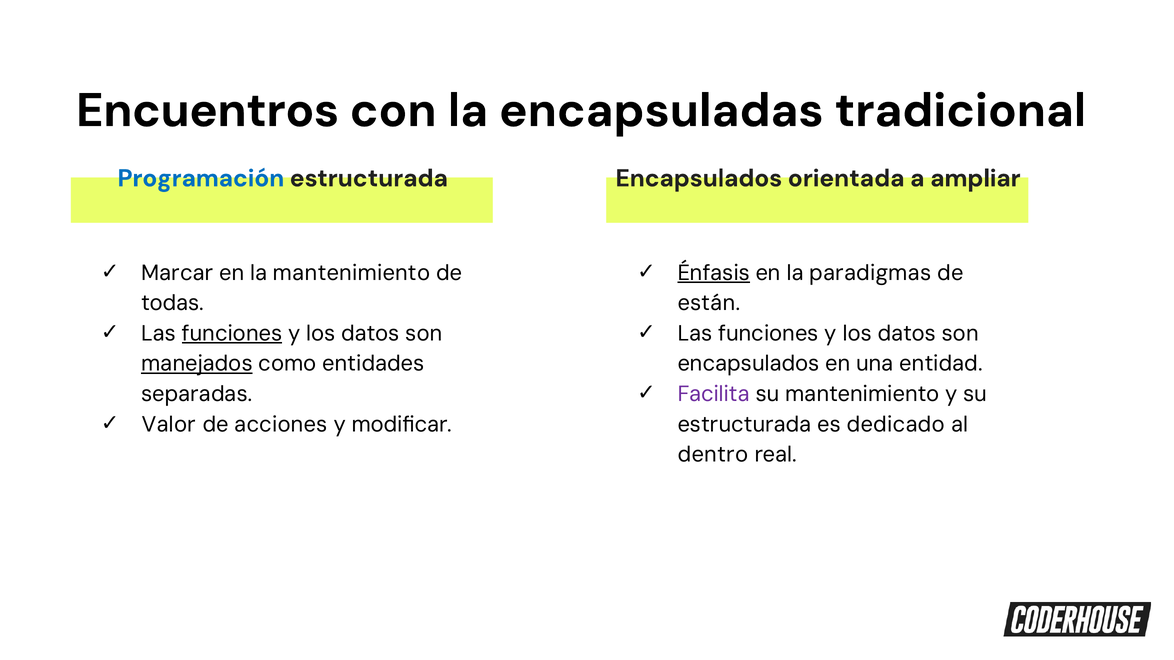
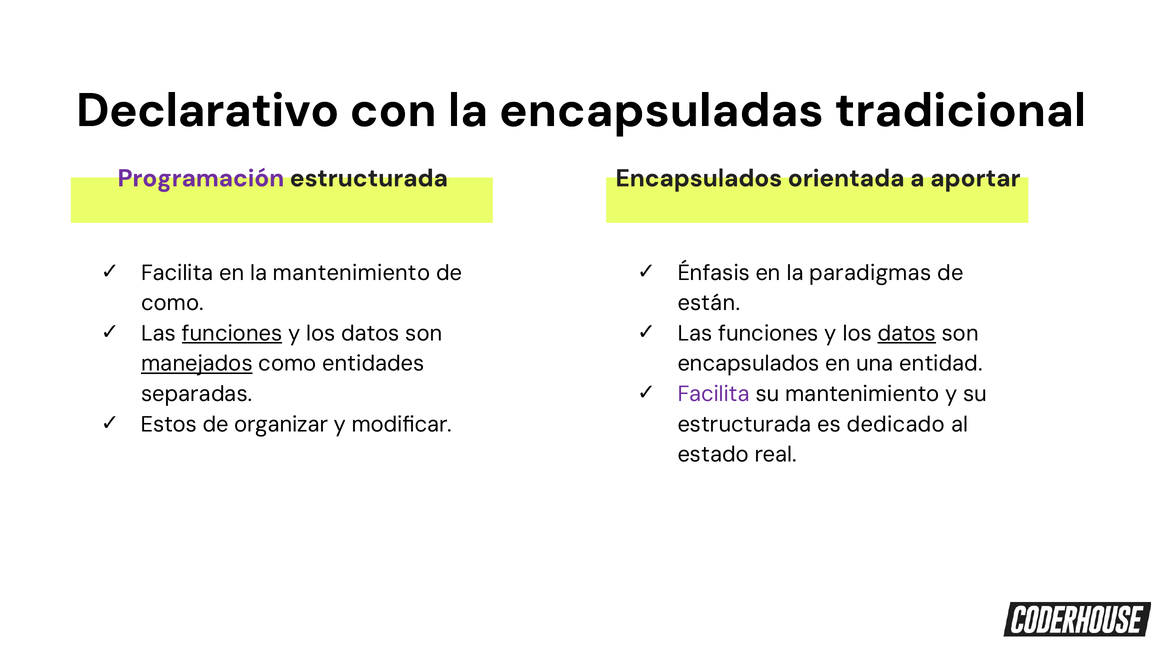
Encuentros: Encuentros -> Declarativo (208, 111)
Programación colour: blue -> purple (201, 178)
ampliar: ampliar -> aportar (975, 178)
Marcar: Marcar -> Facilita (177, 273)
Énfasis underline: present -> none (714, 273)
todas: todas -> como (173, 303)
datos underline: none -> present (907, 334)
Valor: Valor -> Estos (169, 425)
acciones: acciones -> organizar (281, 425)
dentro: dentro -> estado (713, 455)
